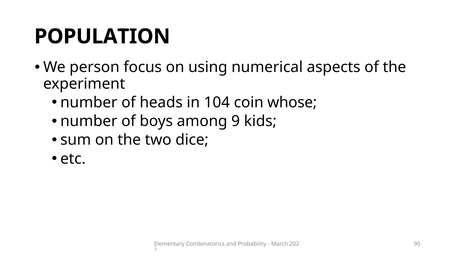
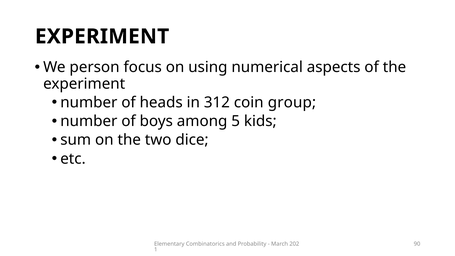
POPULATION: POPULATION -> EXPERIMENT (102, 36)
104: 104 -> 312 (217, 102)
coin whose: whose -> group (292, 102)
9: 9 -> 5 (236, 121)
